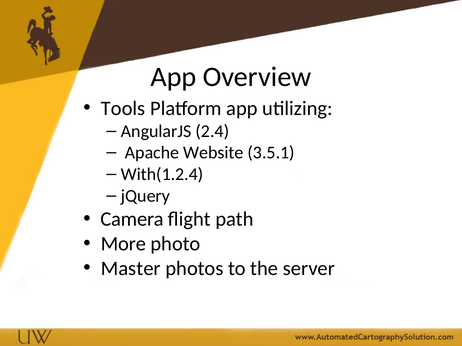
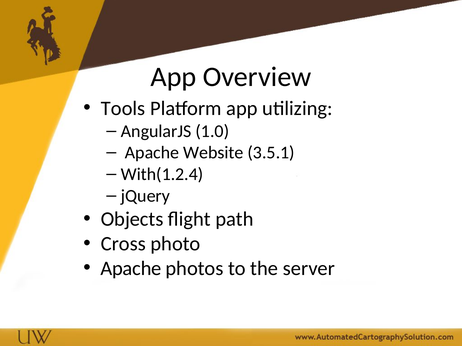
2.4: 2.4 -> 1.0 (212, 131)
Camera: Camera -> Objects (132, 219)
More: More -> Cross (123, 244)
Master: Master -> Apache (131, 269)
